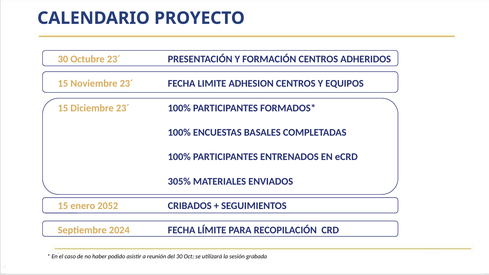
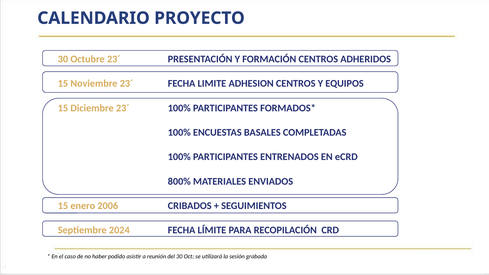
305%: 305% -> 800% (179, 181)
2052: 2052 -> 2006 (108, 206)
